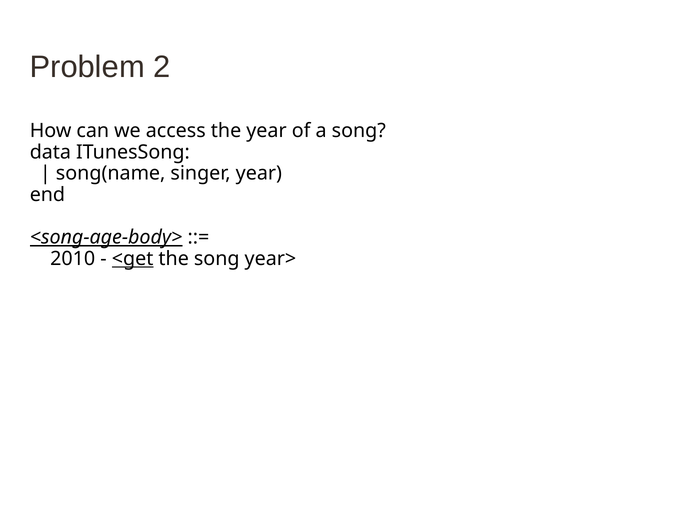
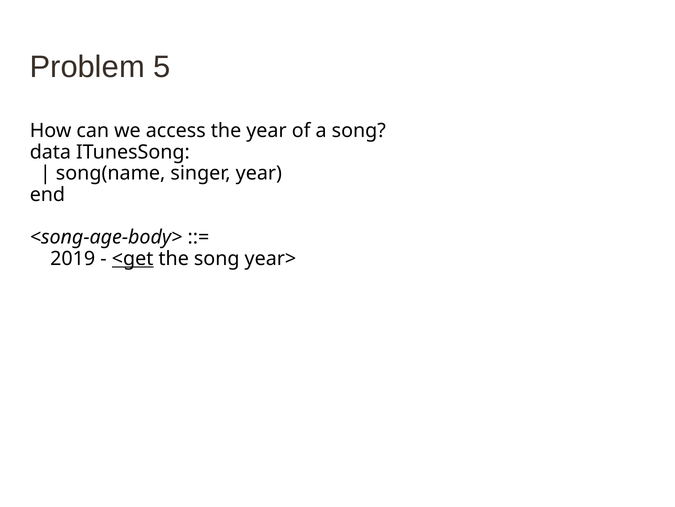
2: 2 -> 5 (162, 67)
<song-age-body> underline: present -> none (106, 237)
2010: 2010 -> 2019 (73, 258)
